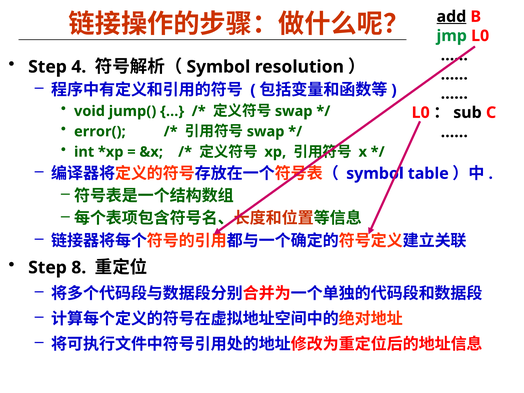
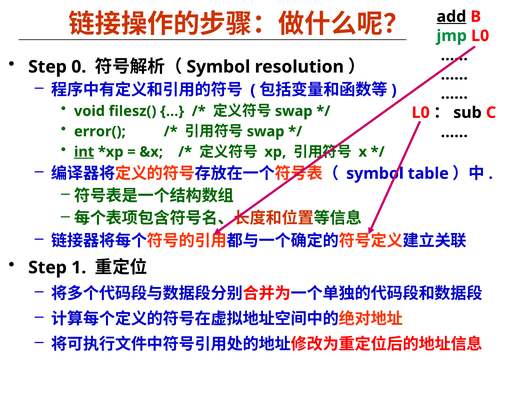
4: 4 -> 0 (79, 67)
jump(: jump( -> filesz( (133, 111)
int underline: none -> present (84, 152)
8: 8 -> 1 (79, 268)
